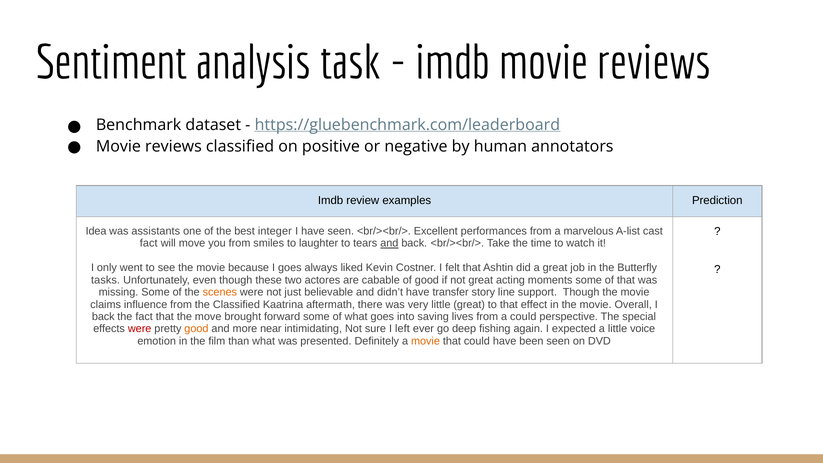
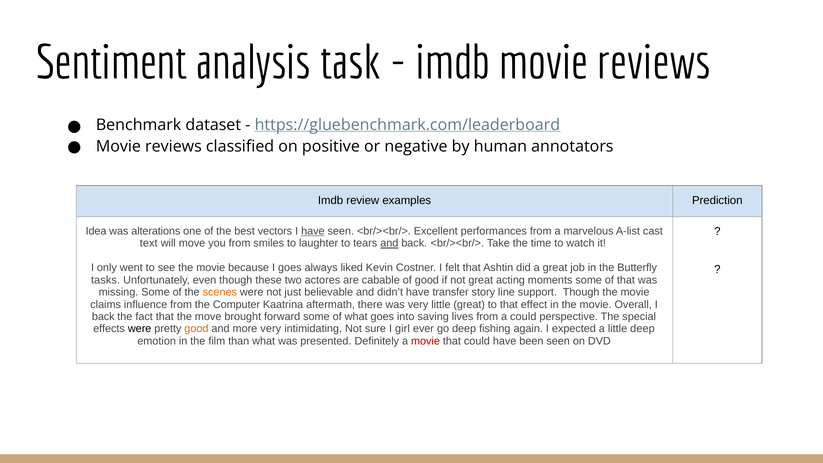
assistants: assistants -> alterations (156, 231)
integer: integer -> vectors (275, 231)
have underline: none -> present (313, 231)
fact: fact -> text (149, 243)
the Classified: Classified -> Computer (236, 304)
were colour: red -> black (140, 329)
more near: near -> very (271, 329)
left: left -> girl (402, 329)
little voice: voice -> deep (642, 329)
movie colour: orange -> red (425, 341)
